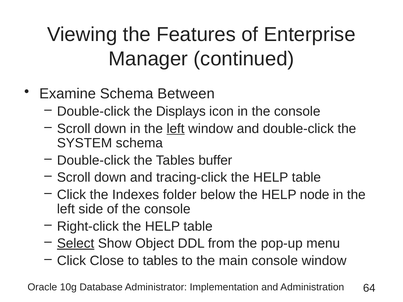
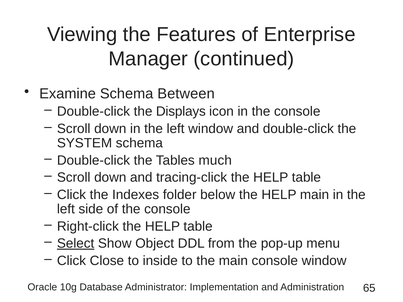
left underline: present -> none (176, 129)
buffer: buffer -> much (215, 160)
HELP node: node -> main (315, 195)
to tables: tables -> inside (160, 261)
64: 64 -> 65 (369, 288)
